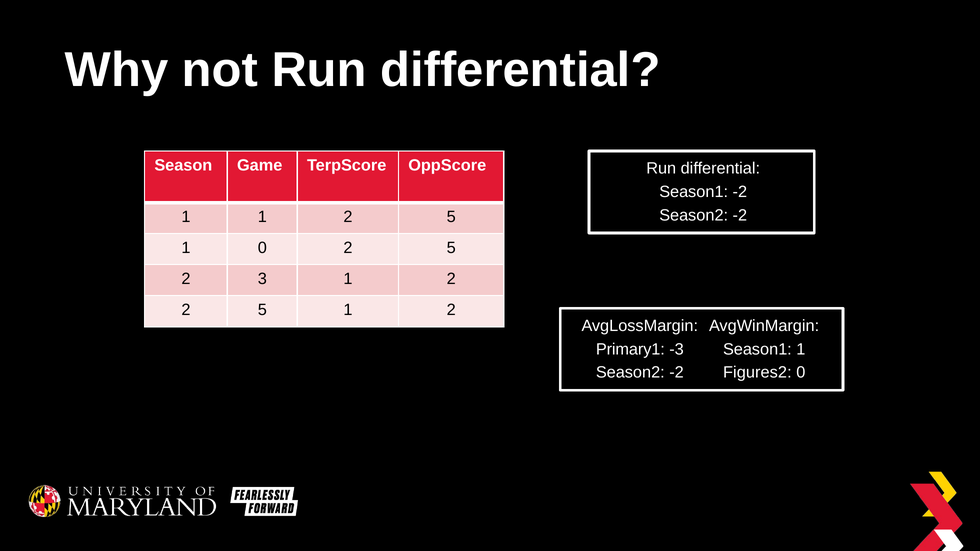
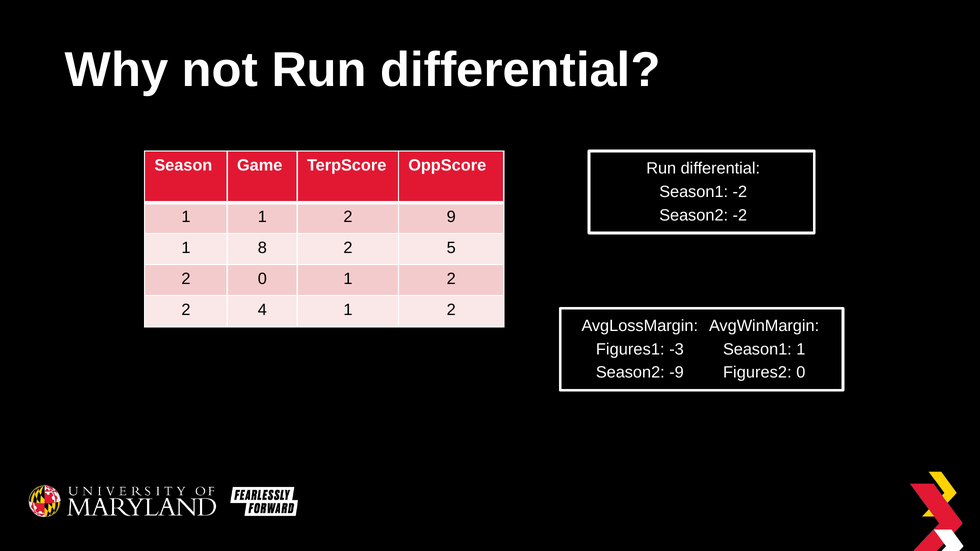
1 2 5: 5 -> 9 (451, 217)
1 0: 0 -> 8 (262, 248)
2 3: 3 -> 0 (262, 279)
5: 5 -> 4 (262, 310)
Primary1: Primary1 -> Figures1 (630, 349)
-2: -2 -> -9 (677, 373)
